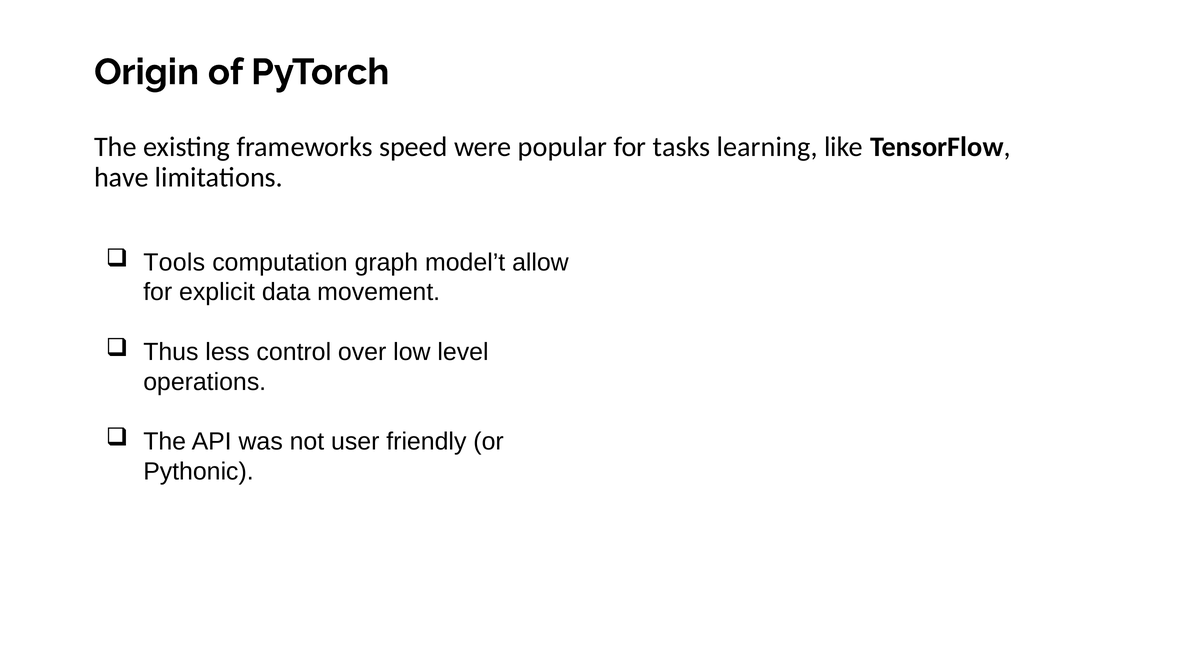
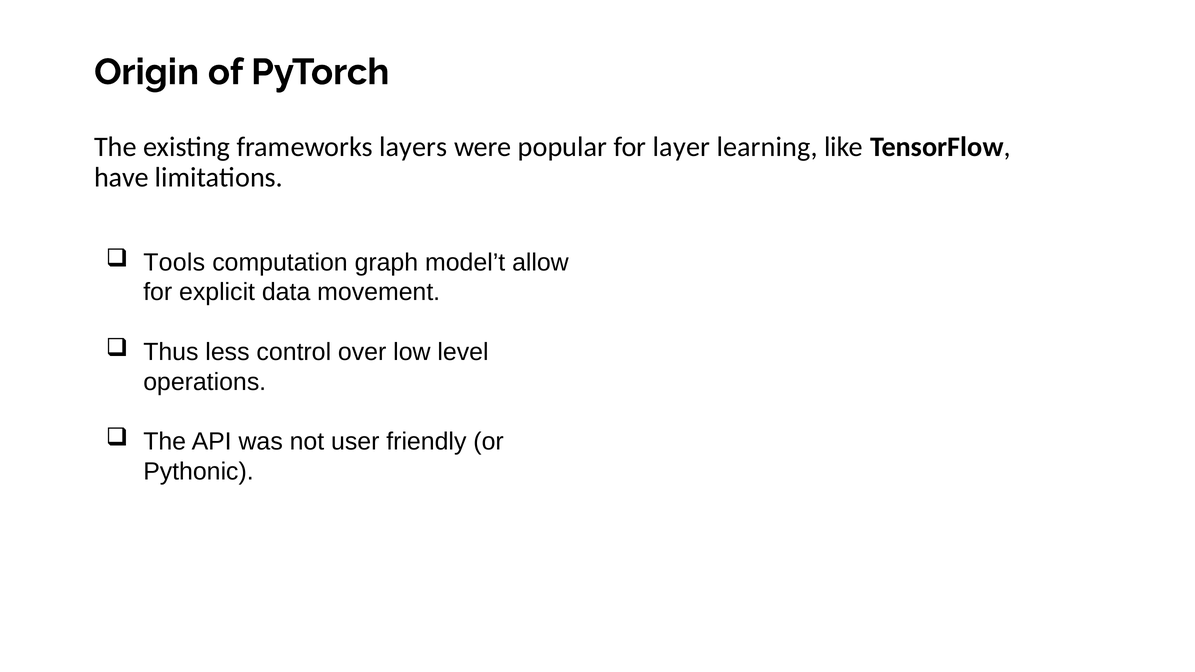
speed: speed -> layers (413, 147)
tasks: tasks -> layer (681, 147)
